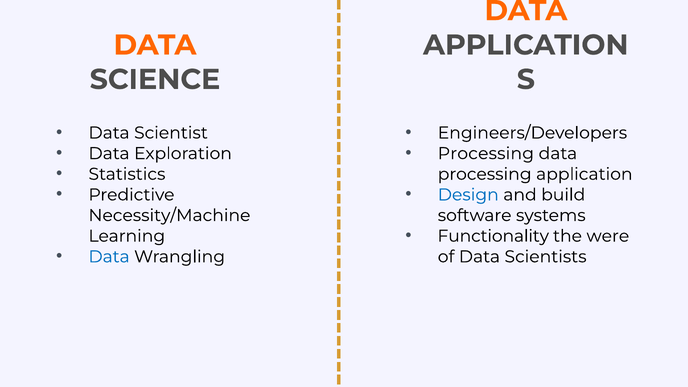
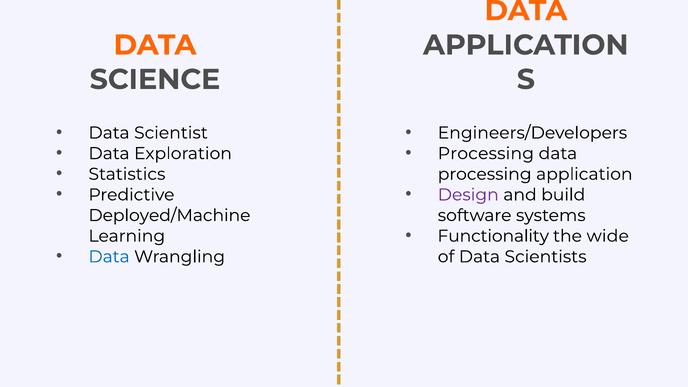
Design colour: blue -> purple (468, 195)
Necessity/Machine: Necessity/Machine -> Deployed/Machine (169, 215)
were: were -> wide (608, 236)
